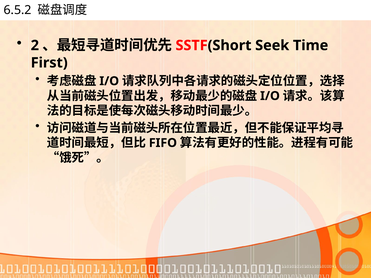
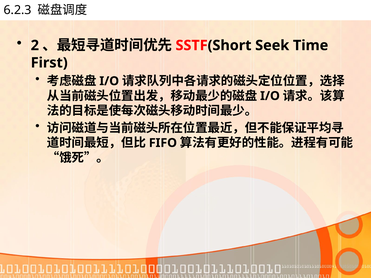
6.5.2: 6.5.2 -> 6.2.3 (18, 10)
